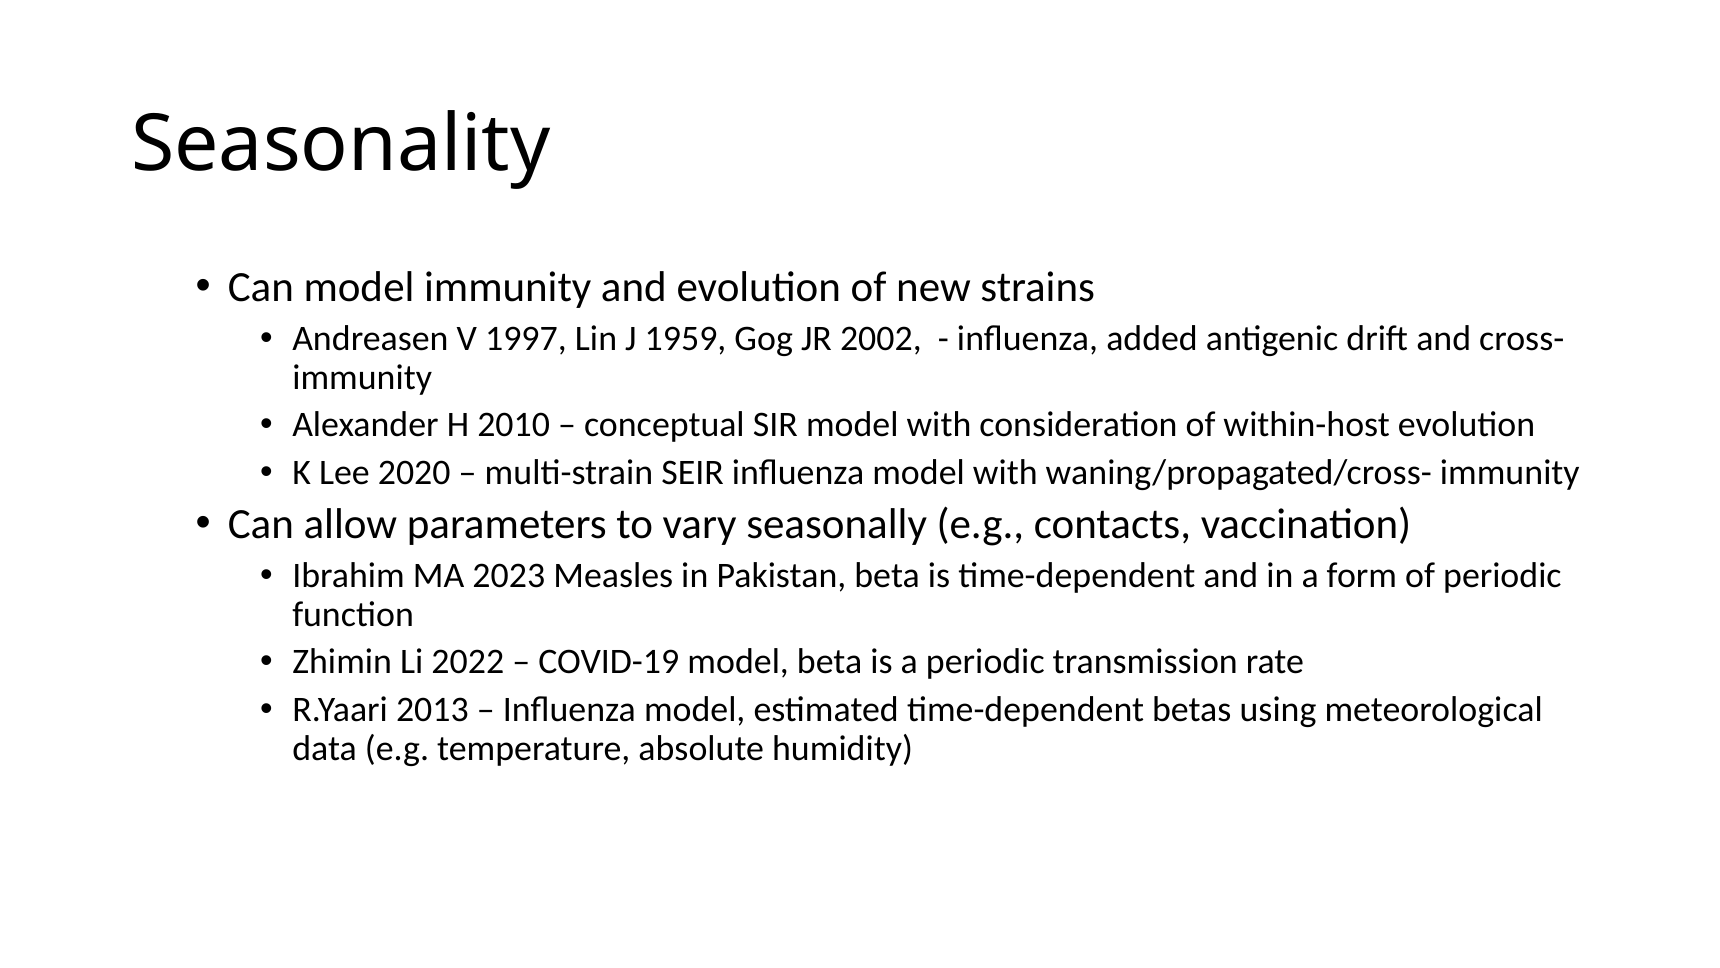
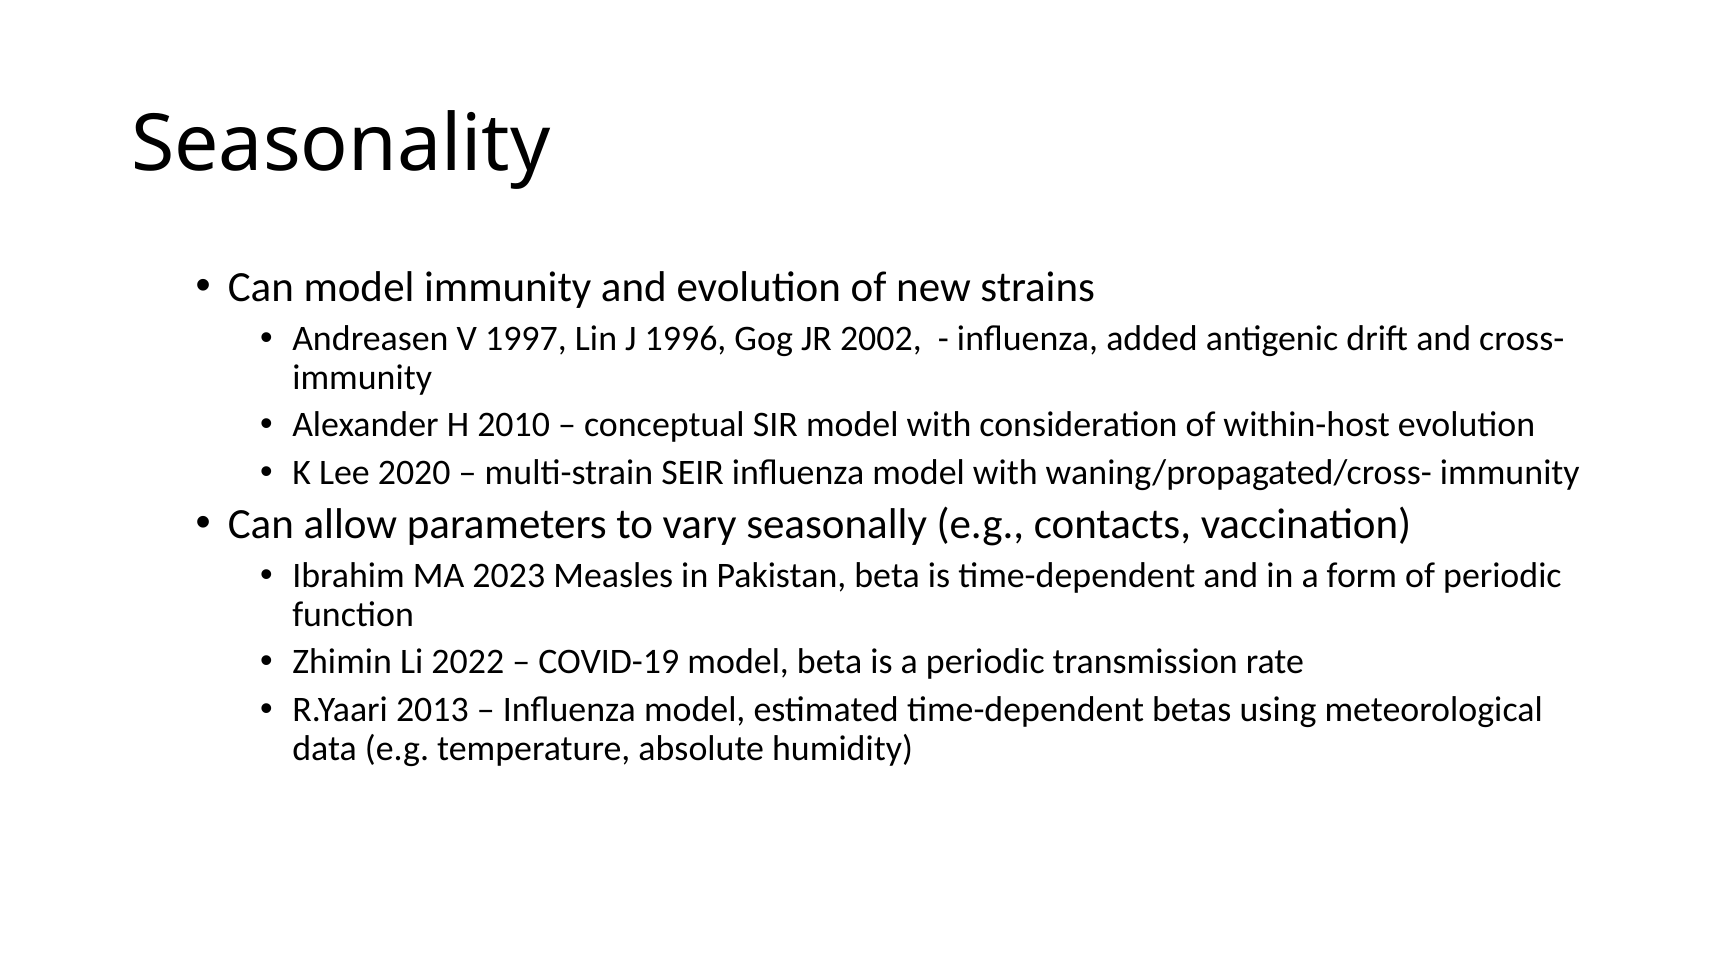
1959: 1959 -> 1996 (686, 338)
